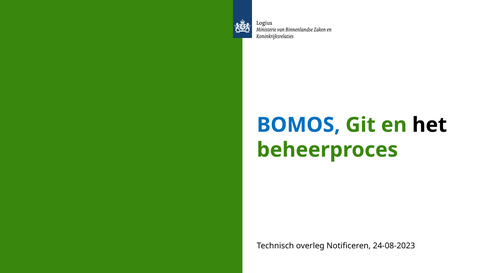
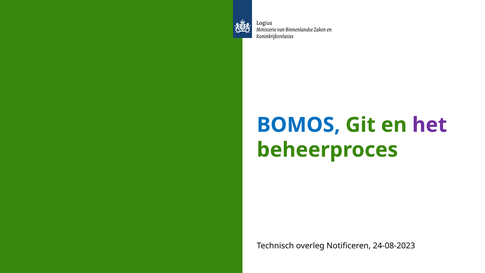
het colour: black -> purple (430, 125)
